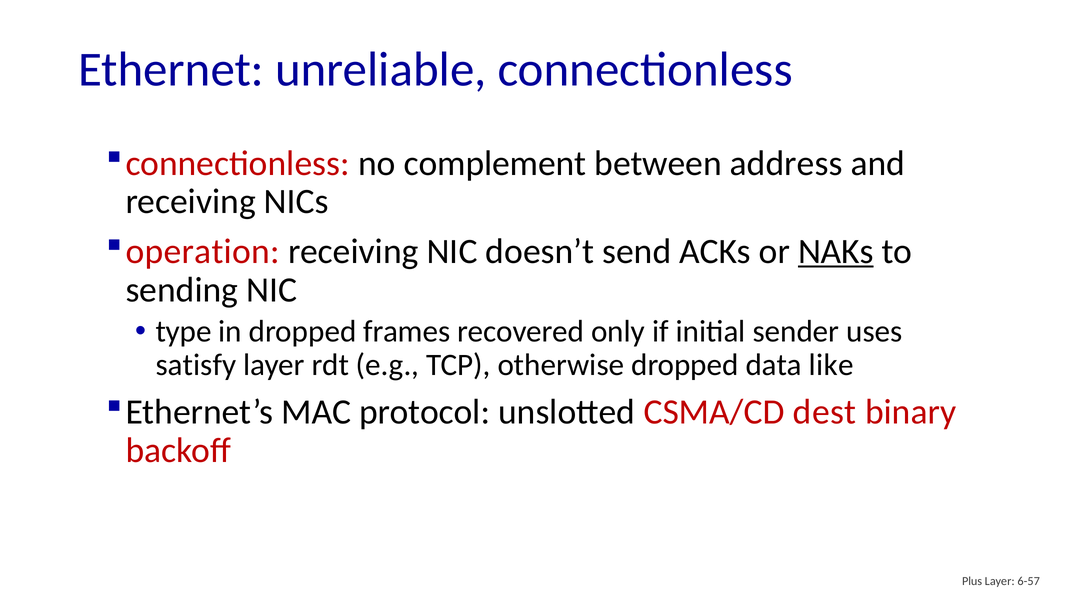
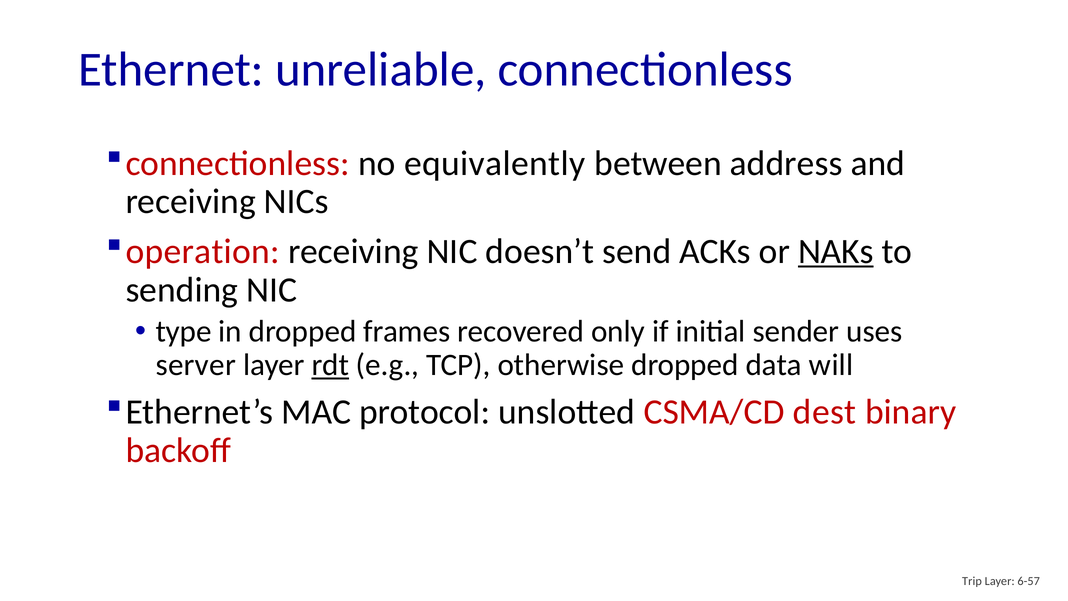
complement: complement -> equivalently (495, 163)
satisfy: satisfy -> server (196, 365)
rdt underline: none -> present (330, 365)
like: like -> will (831, 365)
Plus: Plus -> Trip (972, 581)
